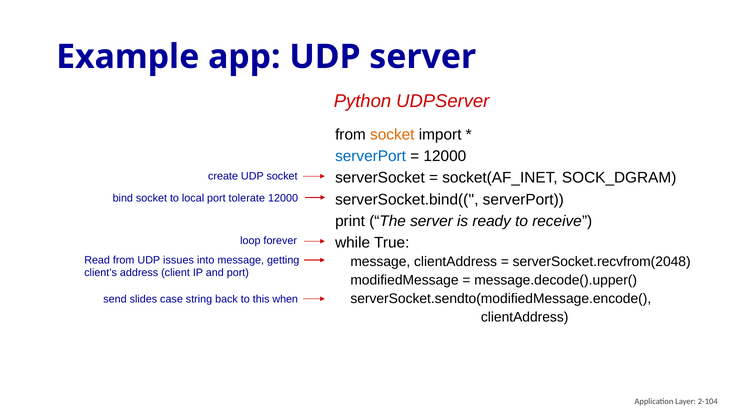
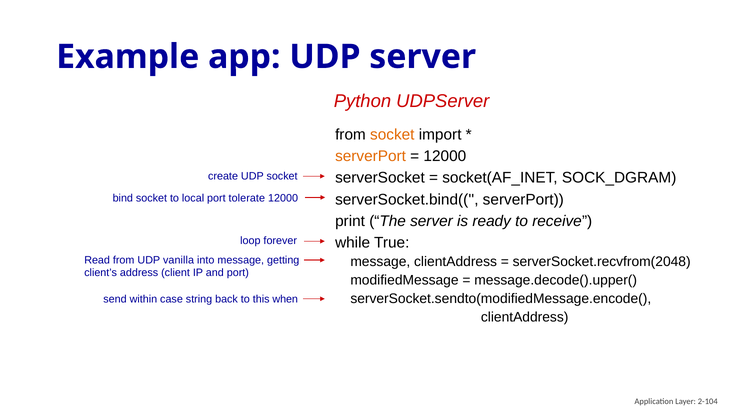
serverPort colour: blue -> orange (371, 156)
issues: issues -> vanilla (179, 260)
slides: slides -> within (143, 299)
